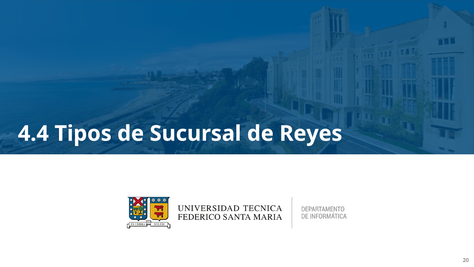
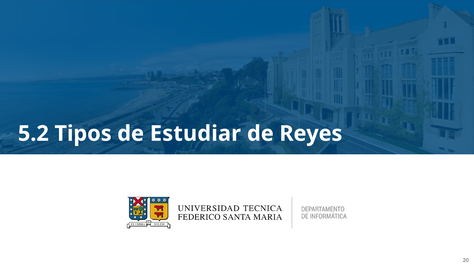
4.4: 4.4 -> 5.2 (33, 133)
Sucursal: Sucursal -> Estudiar (195, 133)
